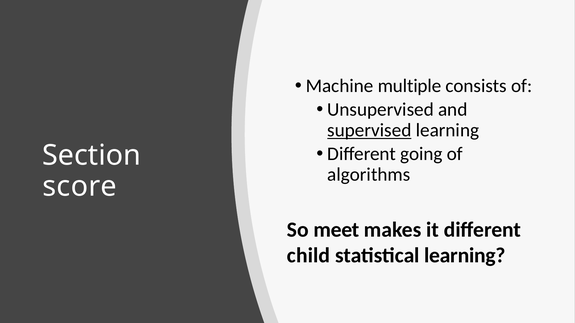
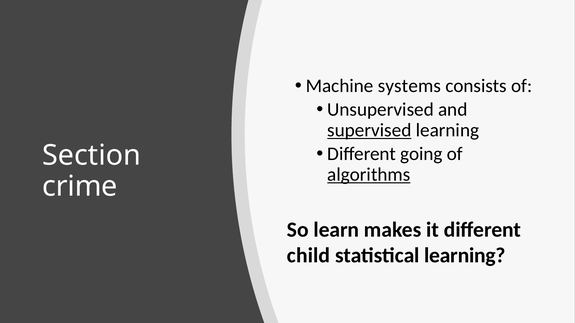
multiple: multiple -> systems (409, 86)
algorithms underline: none -> present (369, 175)
score: score -> crime (80, 187)
meet: meet -> learn (336, 230)
